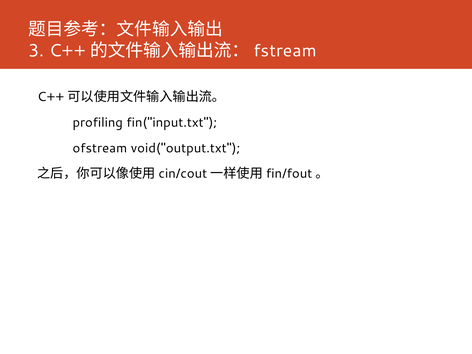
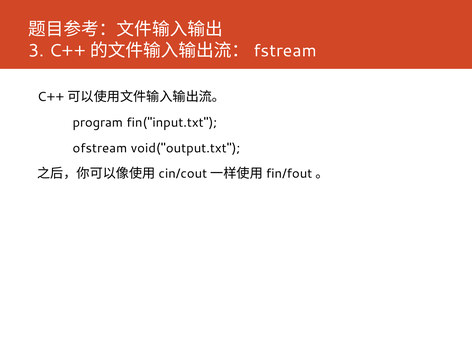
profiling: profiling -> program (98, 122)
